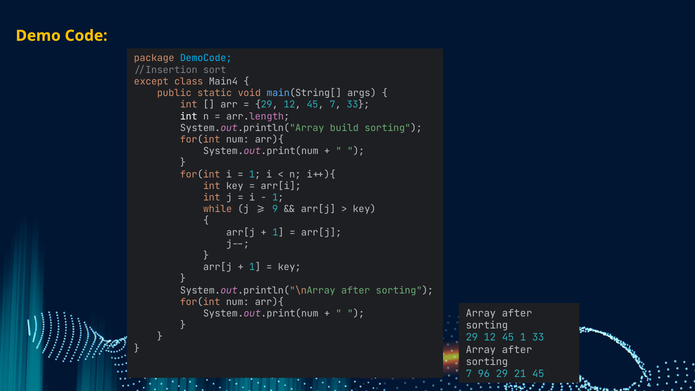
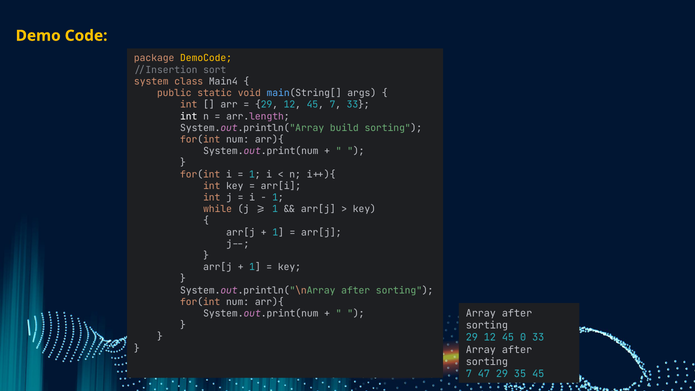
DemoCode colour: light blue -> yellow (206, 58)
except: except -> system (151, 81)
9: 9 -> 1 (275, 209)
45 1: 1 -> 0 (523, 338)
96: 96 -> 47 (484, 374)
21: 21 -> 35 (520, 374)
